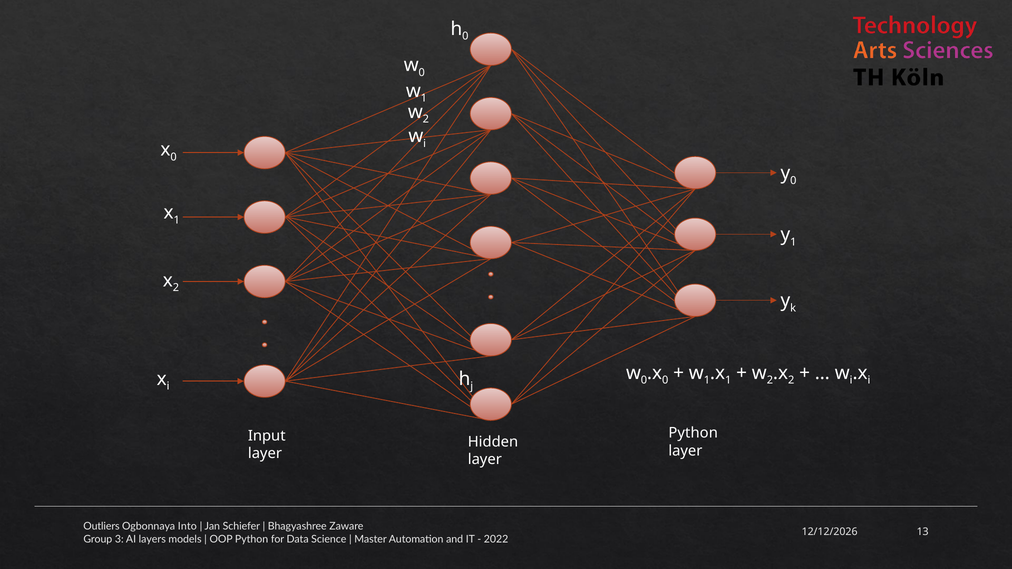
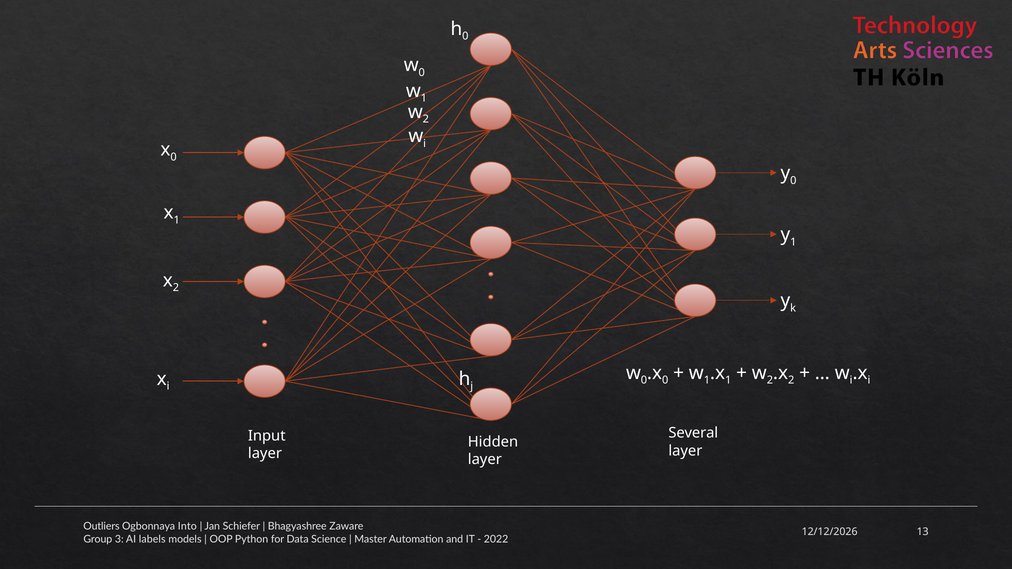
Python: Python -> Several (693, 433)
layers: layers -> labels (152, 539)
